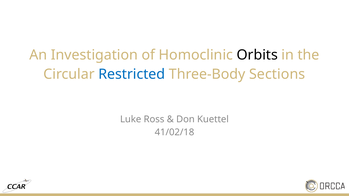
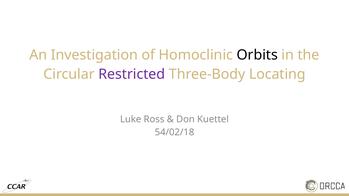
Restricted colour: blue -> purple (132, 74)
Sections: Sections -> Locating (277, 74)
41/02/18: 41/02/18 -> 54/02/18 (174, 132)
